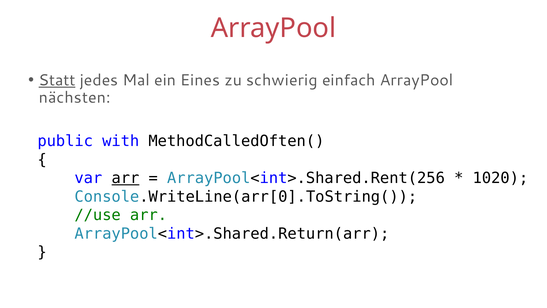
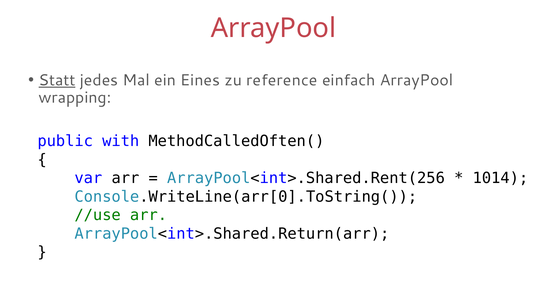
schwierig: schwierig -> reference (282, 80)
nächsten: nächsten -> wrapping (75, 97)
arr underline: present -> none (125, 178)
1020: 1020 -> 1014 (500, 178)
